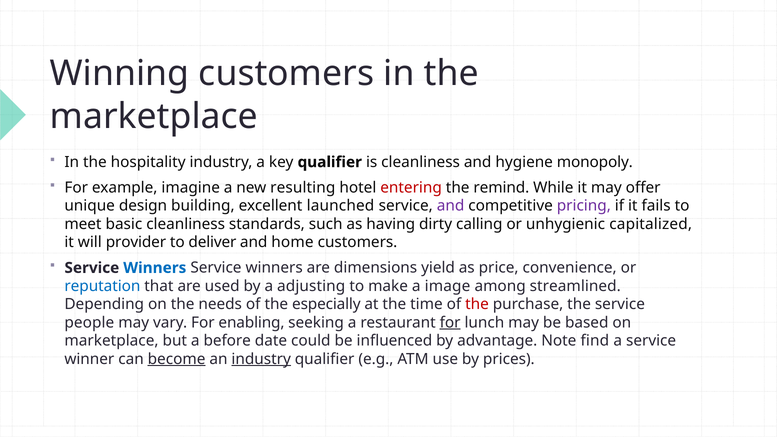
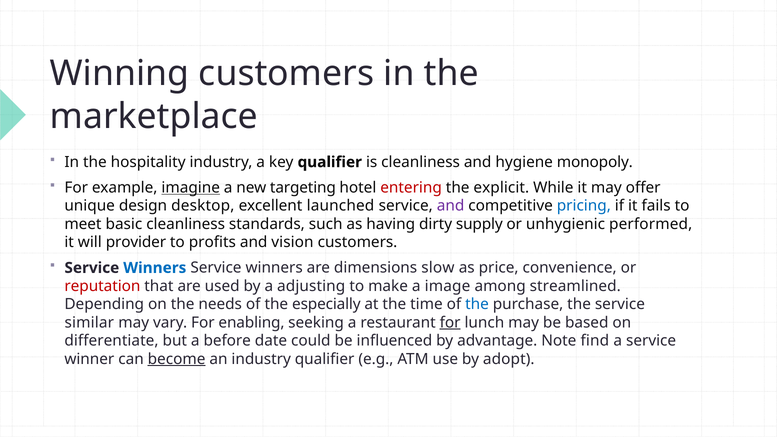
imagine underline: none -> present (191, 188)
resulting: resulting -> targeting (303, 188)
remind: remind -> explicit (501, 188)
building: building -> desktop (203, 206)
pricing colour: purple -> blue (584, 206)
calling: calling -> supply (479, 224)
capitalized: capitalized -> performed (651, 224)
deliver: deliver -> profits (212, 242)
home: home -> vision (292, 242)
yield: yield -> slow (438, 268)
reputation colour: blue -> red (102, 286)
the colour: red -> blue (477, 304)
people: people -> similar (89, 323)
marketplace: marketplace -> differentiate (111, 341)
industry underline: present -> none (261, 359)
prices: prices -> adopt (509, 359)
